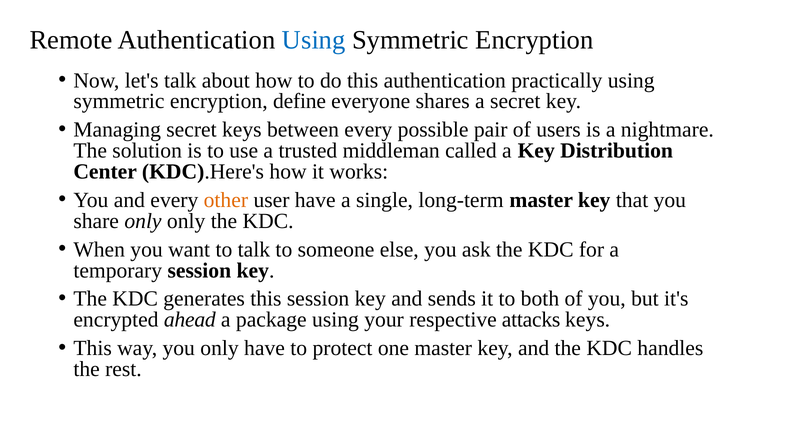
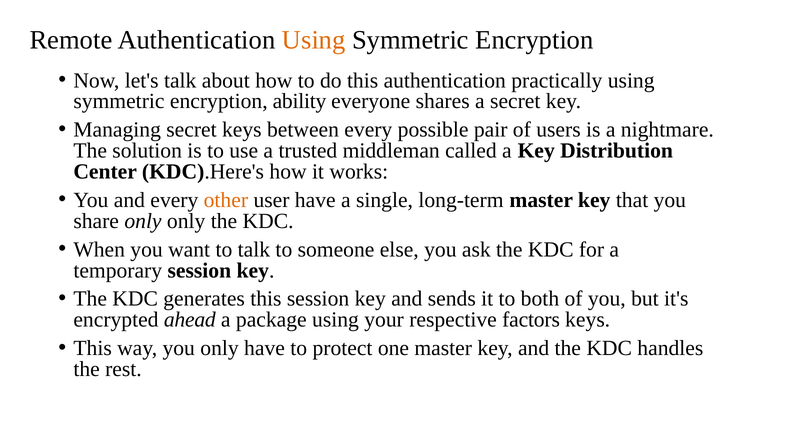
Using colour: blue -> orange (314, 40)
define: define -> ability (300, 101)
attacks: attacks -> factors (531, 320)
